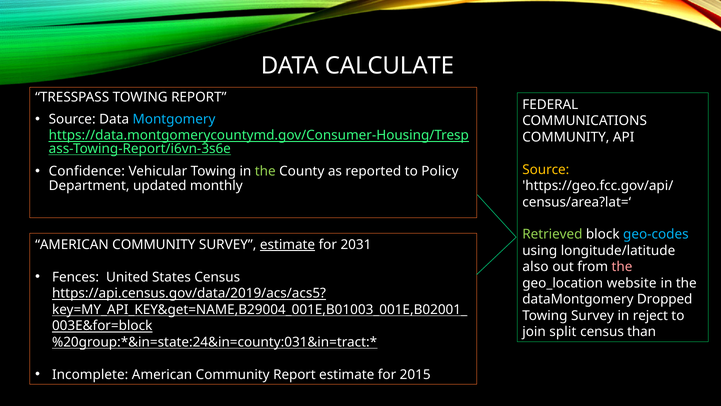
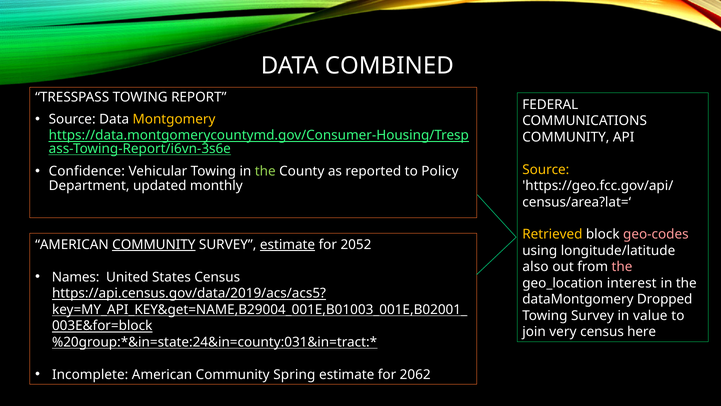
CALCULATE: CALCULATE -> COMBINED (389, 66)
Montgomery colour: light blue -> yellow (174, 119)
Retrieved colour: light green -> yellow (552, 234)
geo-codes colour: light blue -> pink (656, 234)
COMMUNITY underline: none -> present (154, 244)
2031: 2031 -> 2052 (356, 244)
Fences: Fences -> Names (76, 277)
website: website -> interest (632, 283)
reject: reject -> value (650, 315)
split: split -> very (563, 332)
than: than -> here (642, 332)
Community Report: Report -> Spring (294, 374)
2015: 2015 -> 2062 (415, 374)
